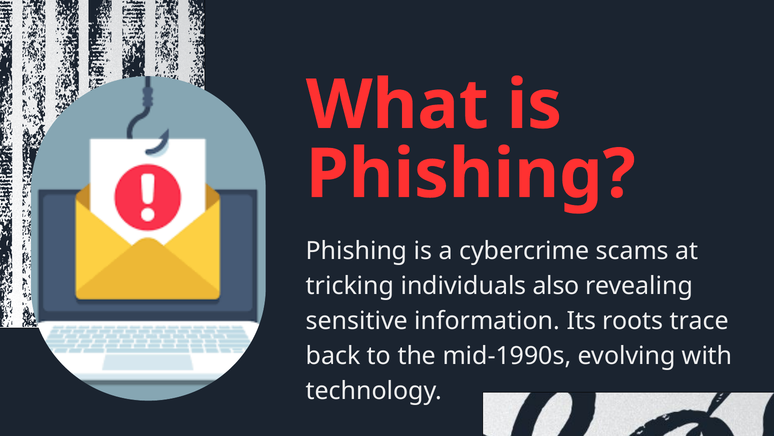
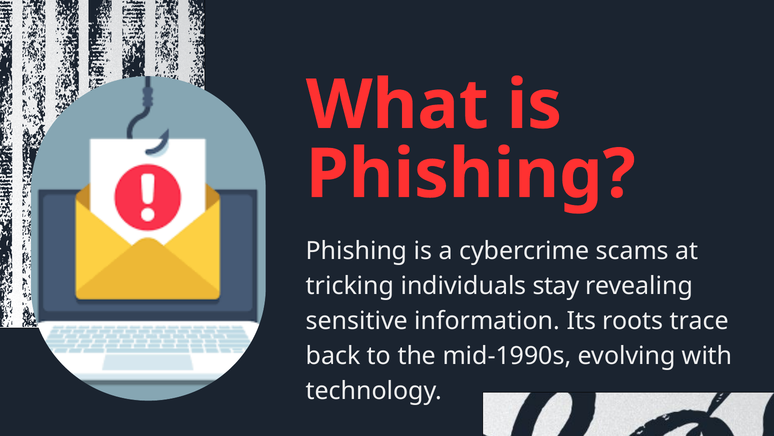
also: also -> stay (556, 286)
